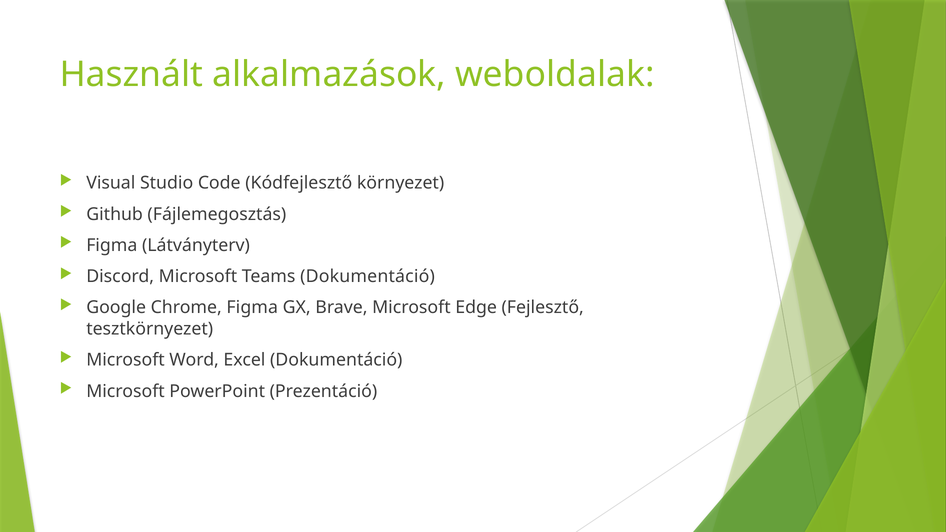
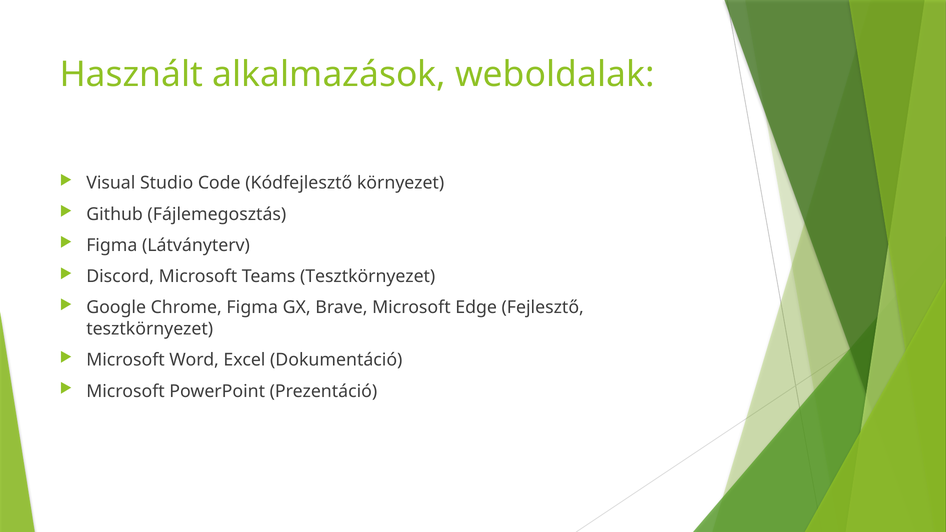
Teams Dokumentáció: Dokumentáció -> Tesztkörnyezet (368, 277)
